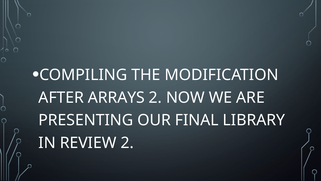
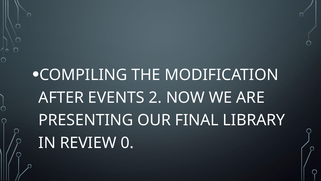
ARRAYS: ARRAYS -> EVENTS (116, 97)
REVIEW 2: 2 -> 0 (127, 143)
